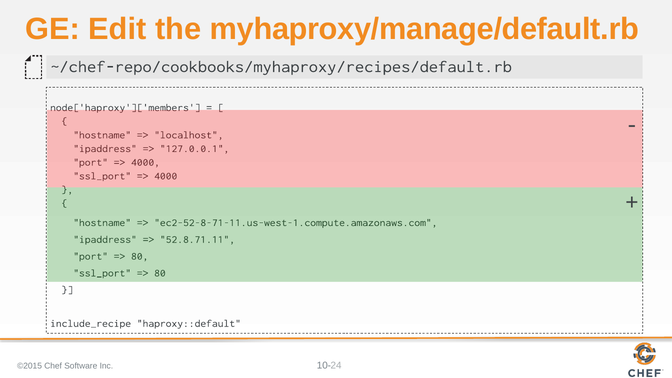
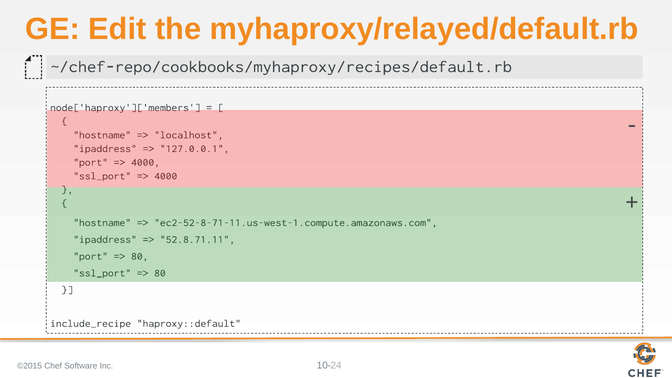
myhaproxy/manage/default.rb: myhaproxy/manage/default.rb -> myhaproxy/relayed/default.rb (424, 29)
